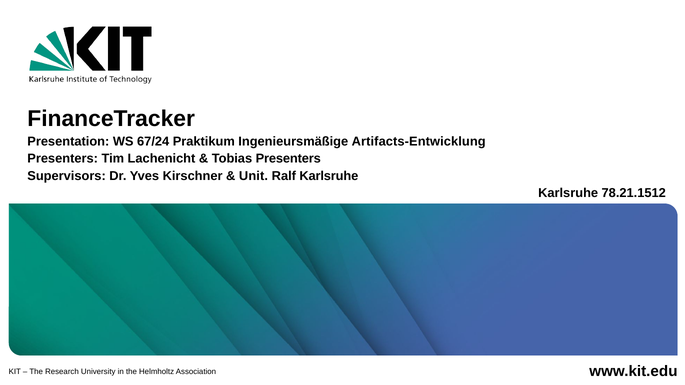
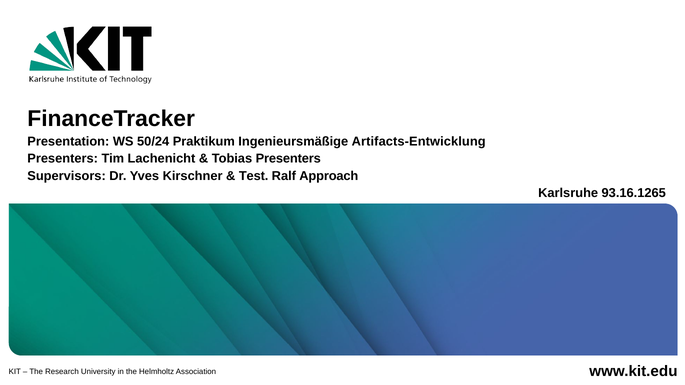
67/24: 67/24 -> 50/24 (153, 141)
Unit: Unit -> Test (254, 176)
Ralf Karlsruhe: Karlsruhe -> Approach (329, 176)
78.21.1512: 78.21.1512 -> 93.16.1265 (634, 193)
